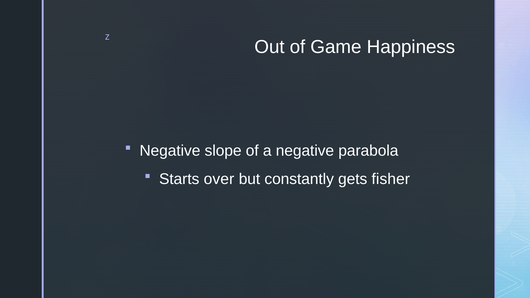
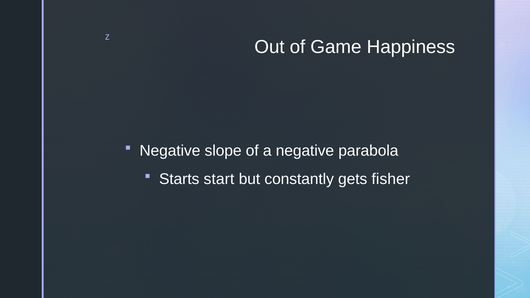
over: over -> start (219, 179)
